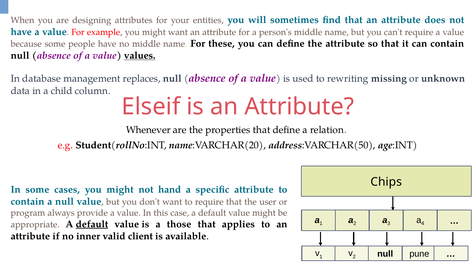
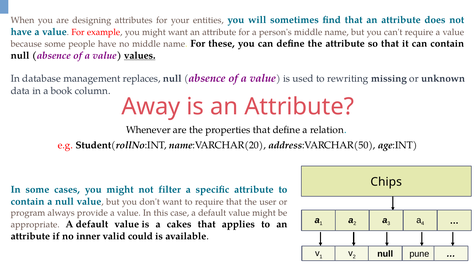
child: child -> book (62, 91)
Elseif: Elseif -> Away (151, 107)
hand: hand -> filter (170, 189)
default underline: present -> none (92, 224)
those: those -> cakes (179, 224)
client: client -> could (140, 236)
